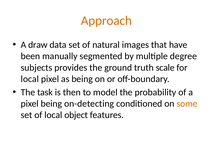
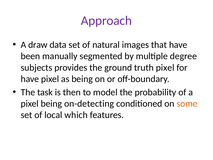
Approach colour: orange -> purple (106, 21)
truth scale: scale -> pixel (165, 67)
local: local -> have (30, 79)
object: object -> which (76, 115)
